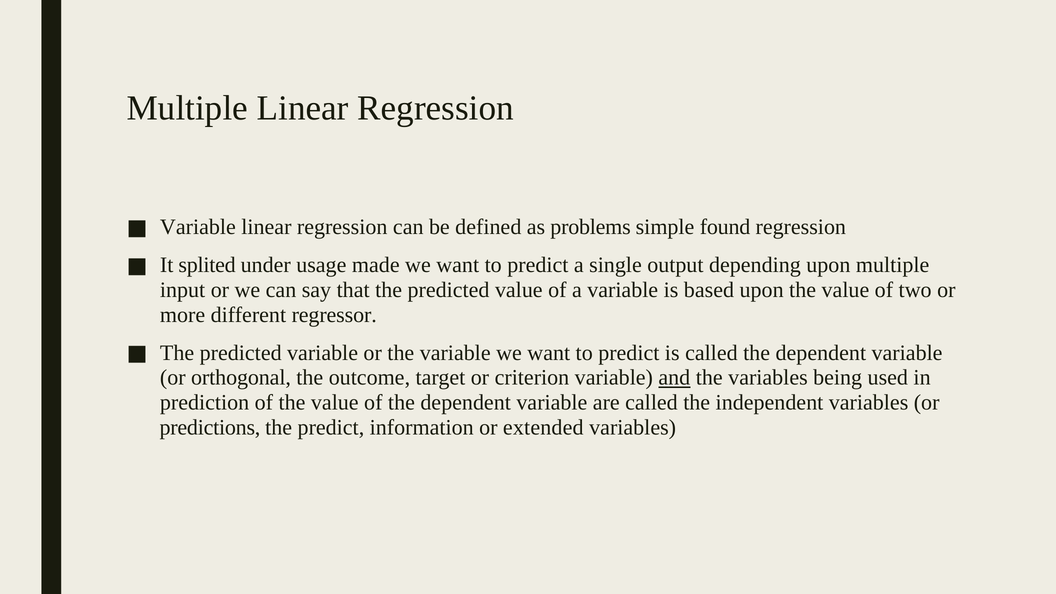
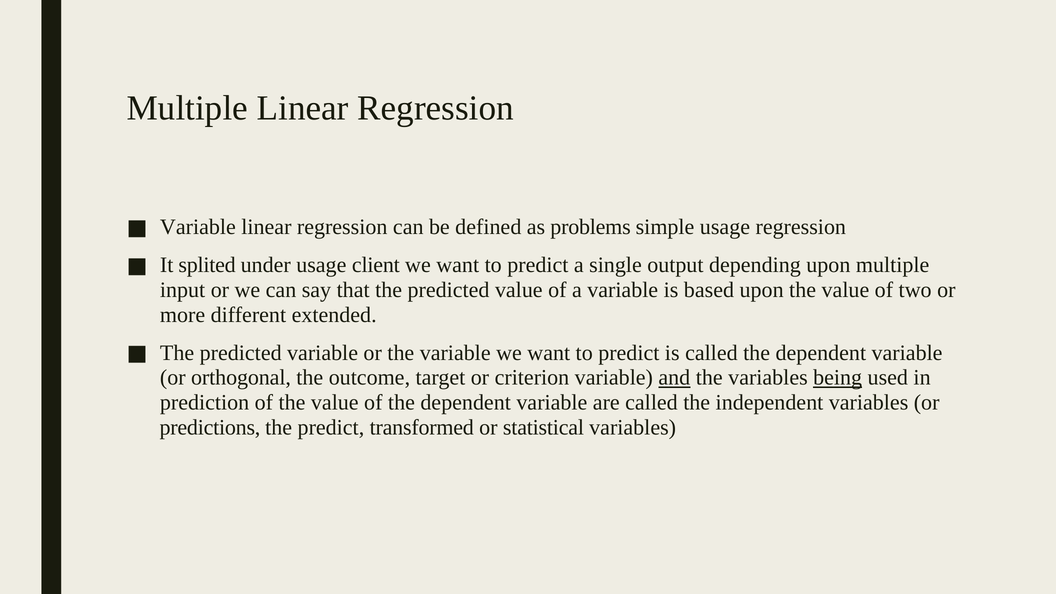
simple found: found -> usage (725, 227)
made: made -> client (376, 265)
regressor: regressor -> extended (334, 315)
being underline: none -> present (838, 378)
information: information -> transformed (422, 427)
extended: extended -> statistical (543, 427)
